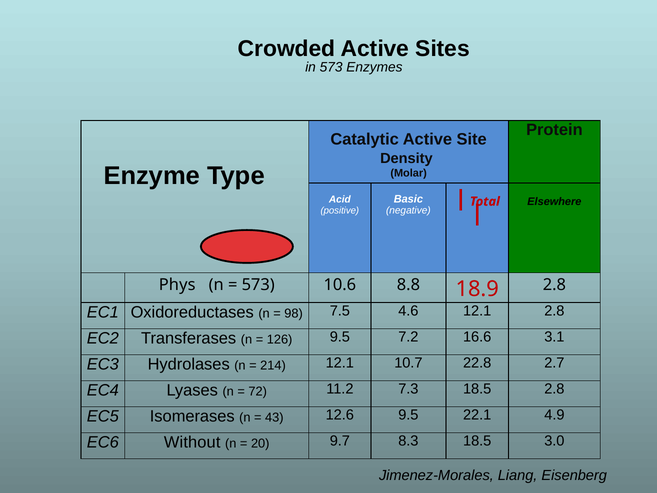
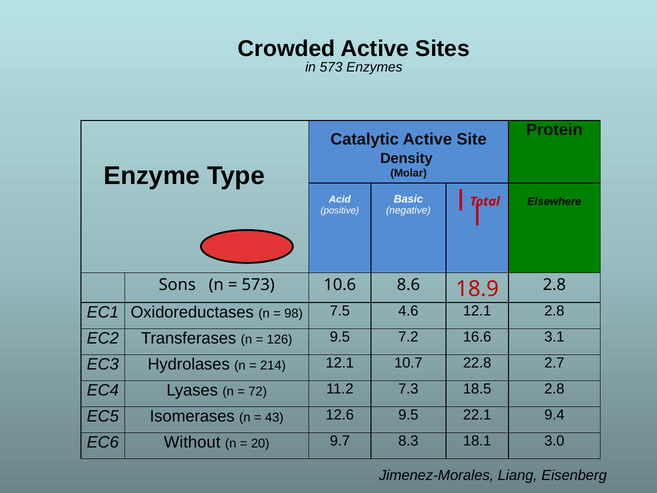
Phys: Phys -> Sons (177, 285)
8.8: 8.8 -> 8.6 (408, 285)
4.9: 4.9 -> 9.4 (554, 415)
8.3 18.5: 18.5 -> 18.1 (477, 441)
